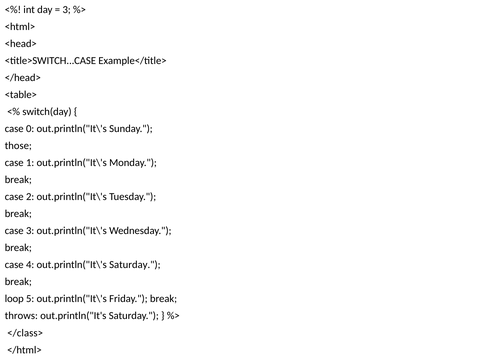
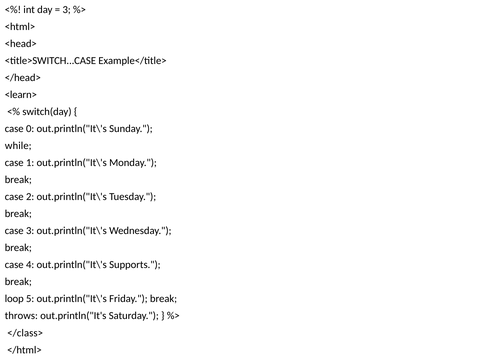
<table>: <table> -> <learn> (21, 94)
those: those -> while (18, 145)
out.println("It\'s Saturday: Saturday -> Supports (135, 264)
